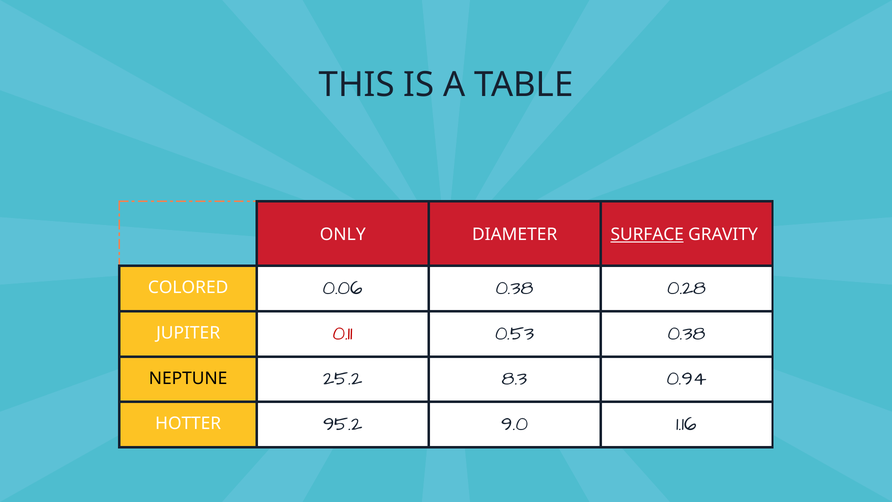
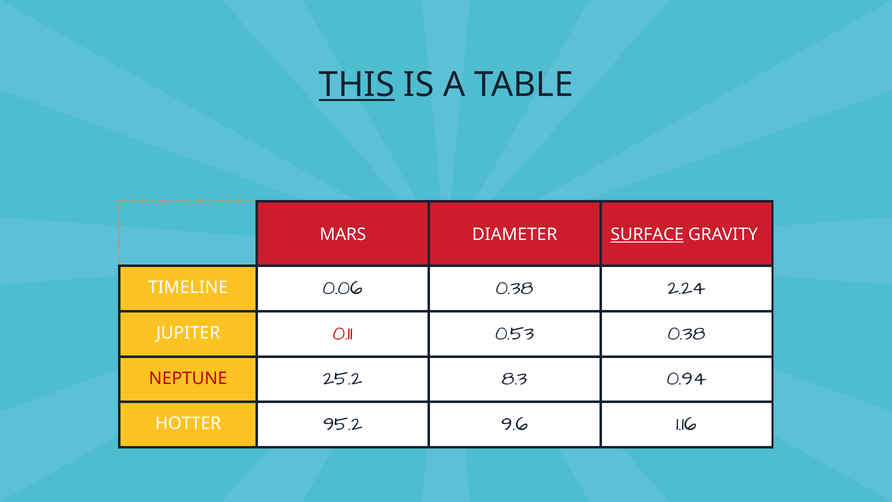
THIS underline: none -> present (357, 85)
ONLY: ONLY -> MARS (343, 234)
COLORED: COLORED -> TIMELINE (188, 287)
0.28: 0.28 -> 2.24 (687, 288)
NEPTUNE colour: black -> red (188, 378)
9.0: 9.0 -> 9.6 (515, 424)
